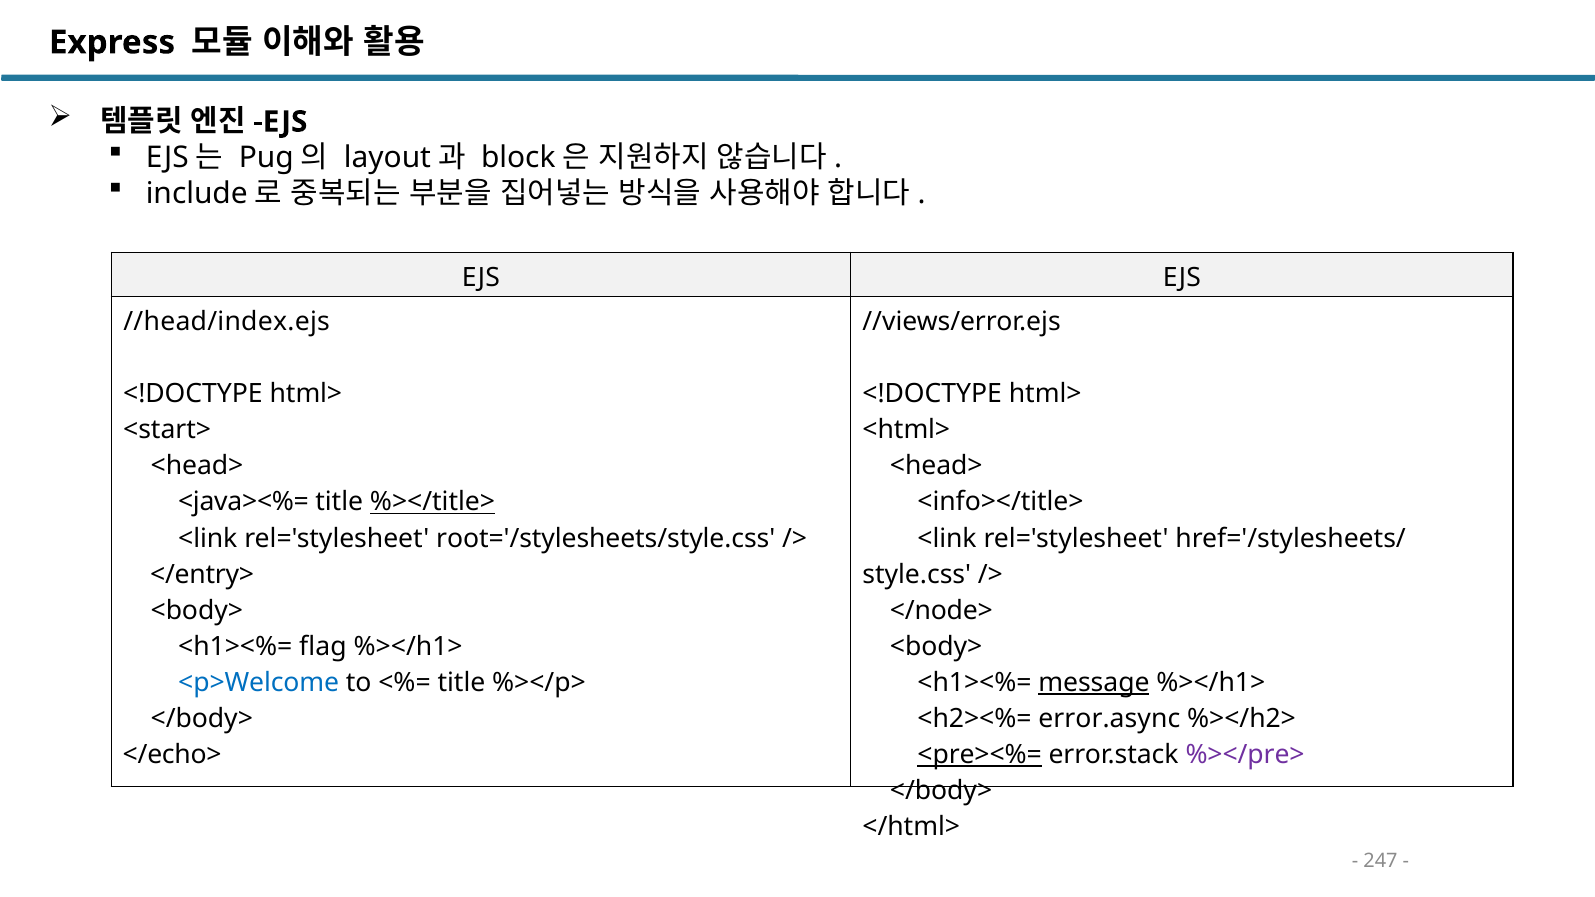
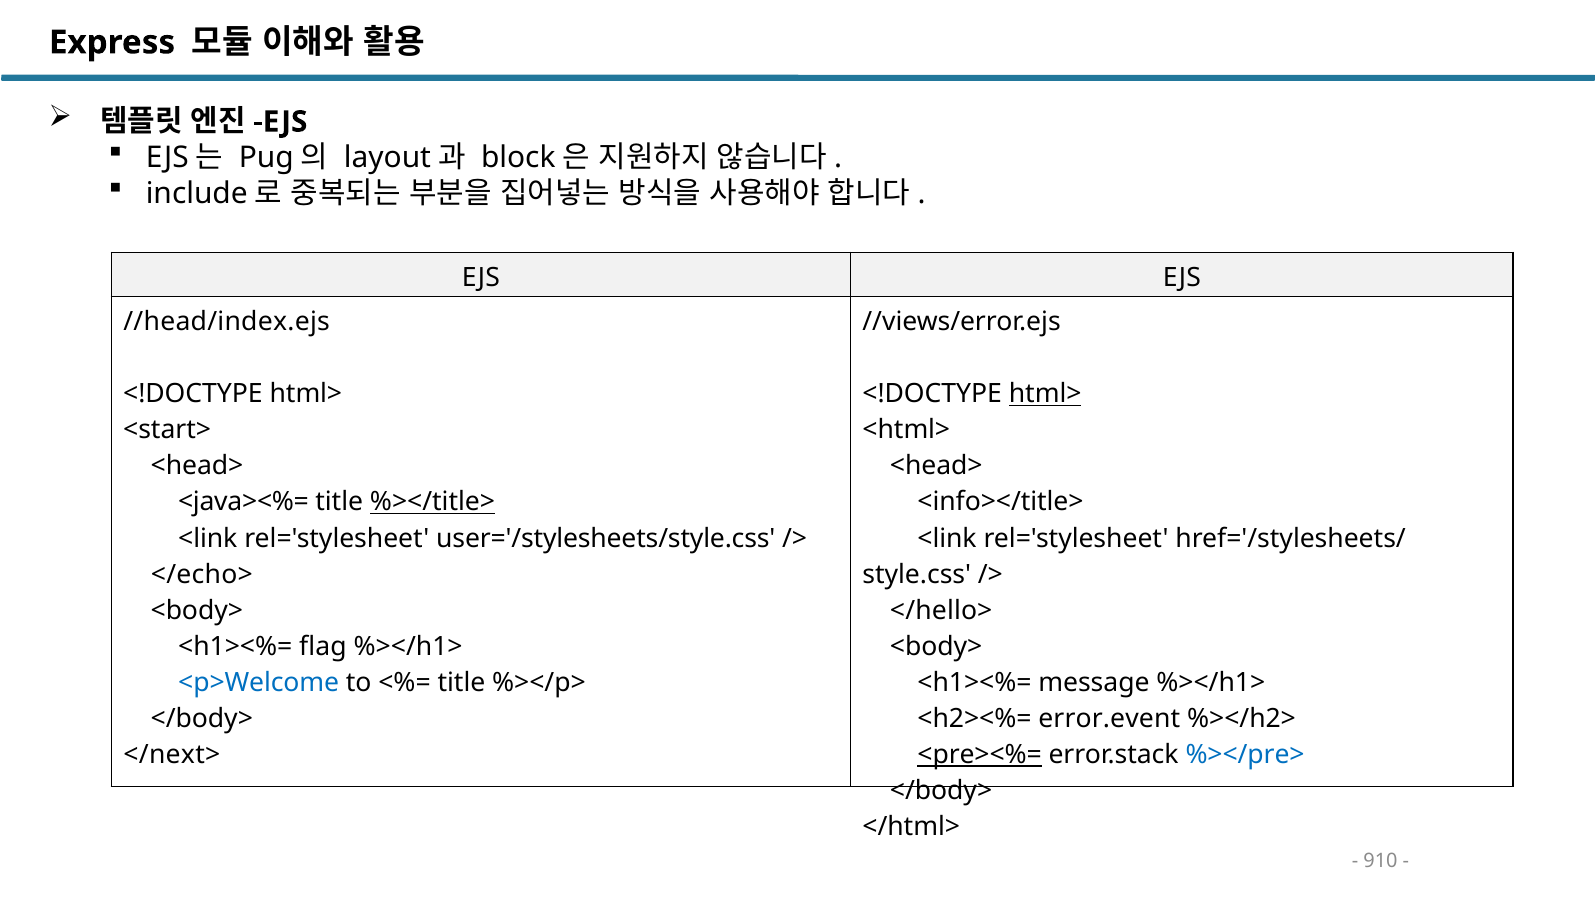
html> underline: none -> present (1045, 394)
root='/stylesheets/style.css: root='/stylesheets/style.css -> user='/stylesheets/style.css (606, 538)
</entry>: </entry> -> </echo> (202, 574)
</node>: </node> -> </hello> (941, 611)
message underline: present -> none (1094, 683)
error.async: error.async -> error.event (1109, 719)
</echo>: </echo> -> </next> (172, 755)
%></pre> colour: purple -> blue (1245, 755)
247: 247 -> 910 (1380, 861)
